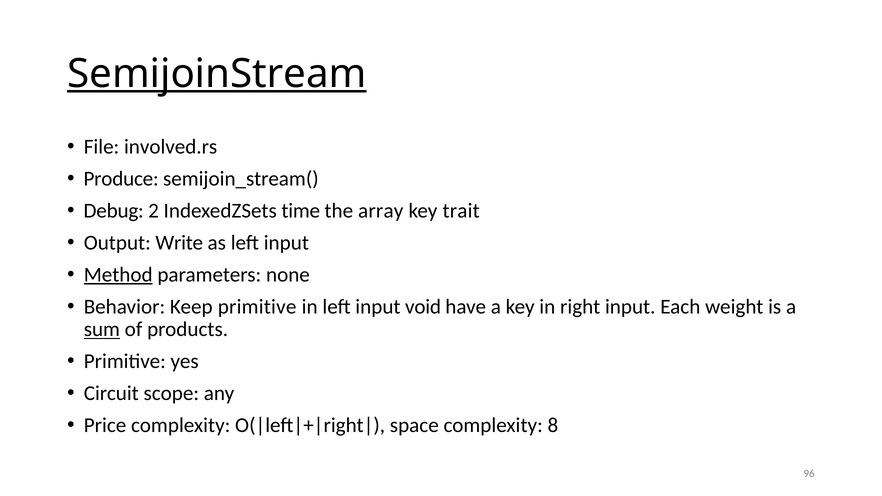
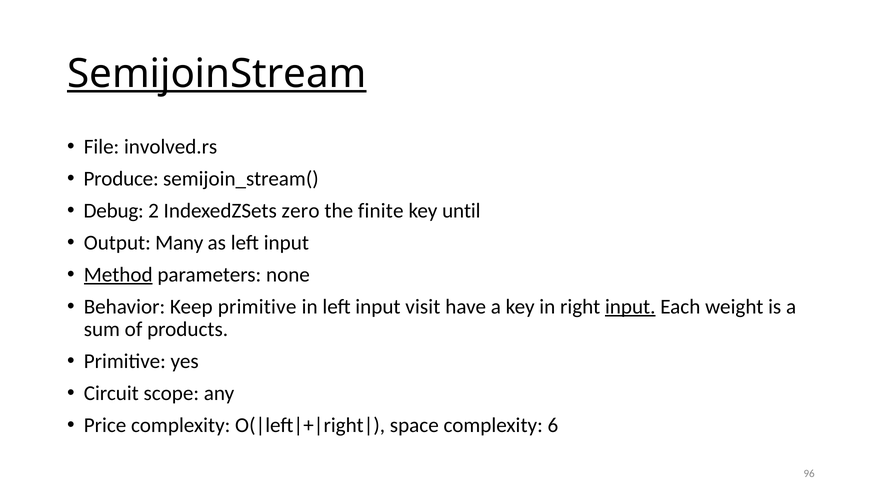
time: time -> zero (301, 211)
array: array -> finite (381, 211)
trait: trait -> until (461, 211)
Write: Write -> Many (179, 243)
void: void -> visit (423, 307)
input underline: none -> present (630, 307)
sum underline: present -> none (102, 330)
8: 8 -> 6 (553, 426)
